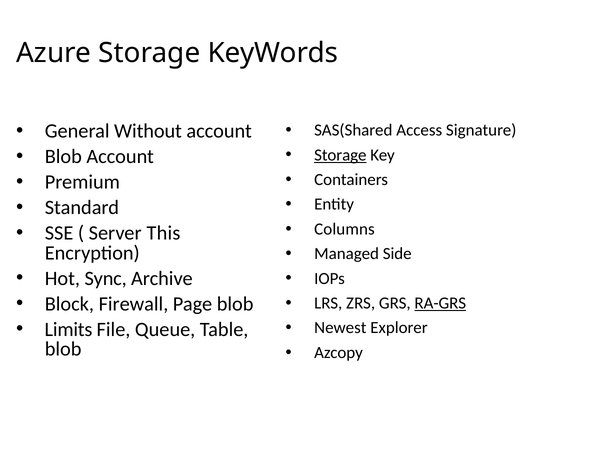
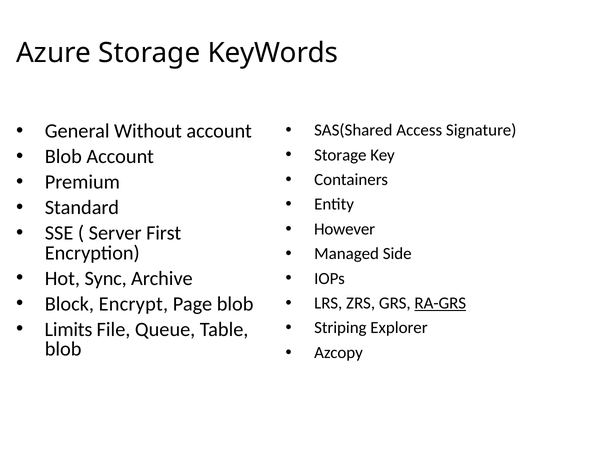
Storage underline: present -> none (340, 155)
Columns: Columns -> However (345, 229)
This: This -> First (164, 233)
Firewall: Firewall -> Encrypt (133, 304)
Newest: Newest -> Striping (340, 327)
